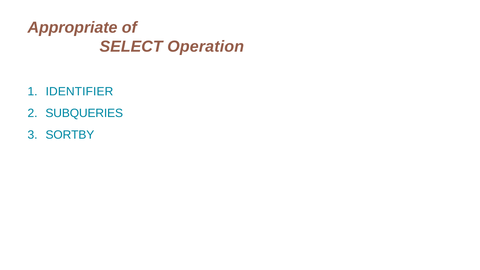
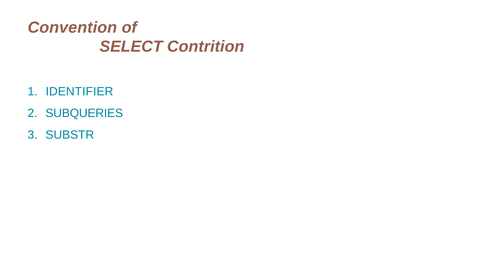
Appropriate: Appropriate -> Convention (72, 27)
Operation: Operation -> Contrition (206, 47)
SORTBY: SORTBY -> SUBSTR (70, 135)
